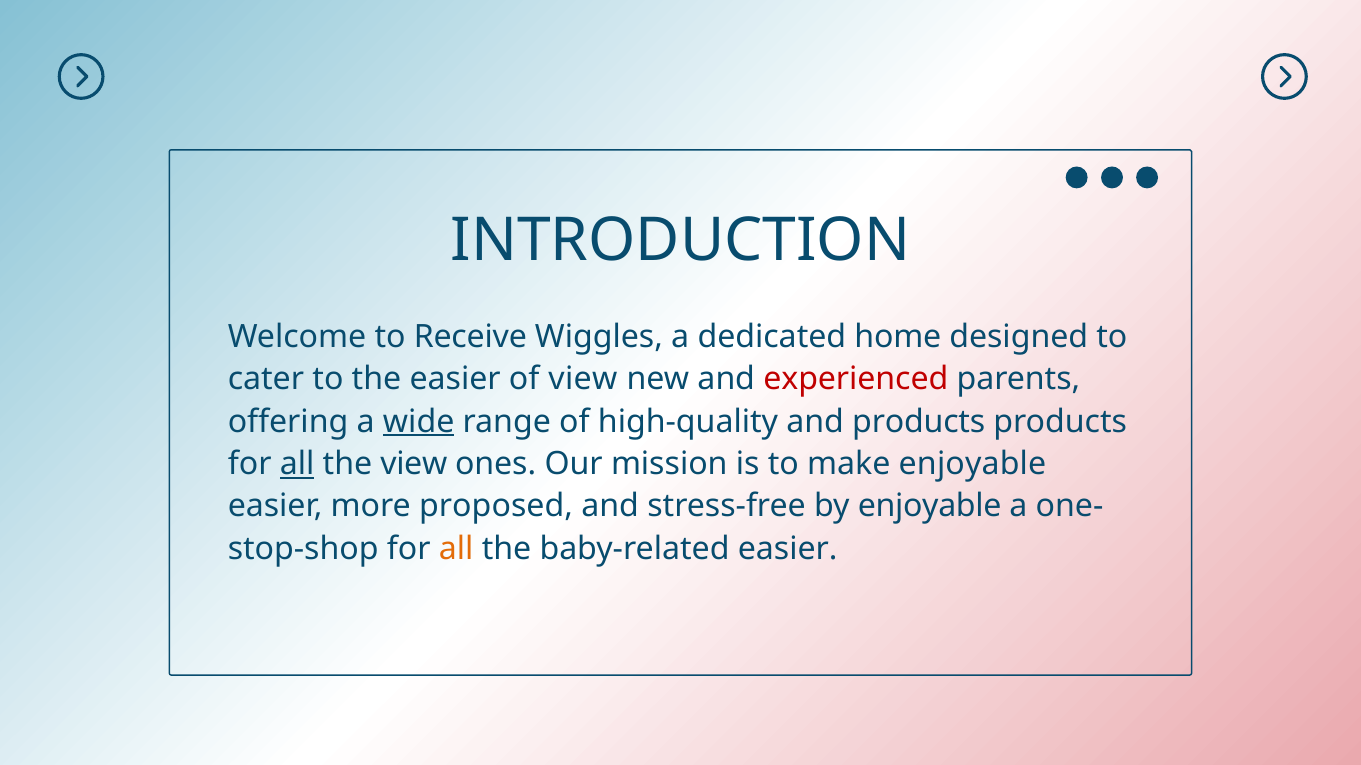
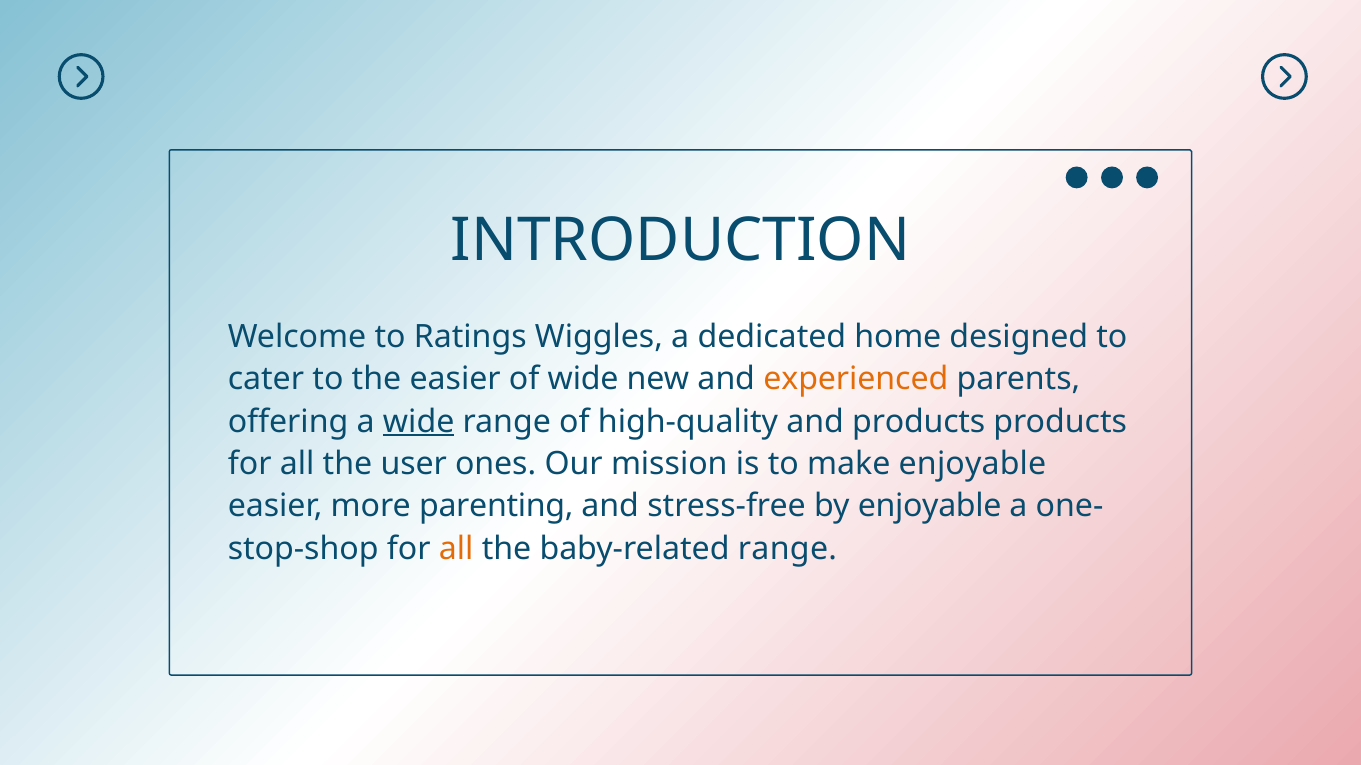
Receive: Receive -> Ratings (470, 337)
of view: view -> wide (583, 379)
experienced colour: red -> orange (856, 379)
all underline: present -> none (297, 464)
the view: view -> user (414, 464)
proposed: proposed -> parenting (496, 507)
baby-related easier: easier -> range (787, 549)
